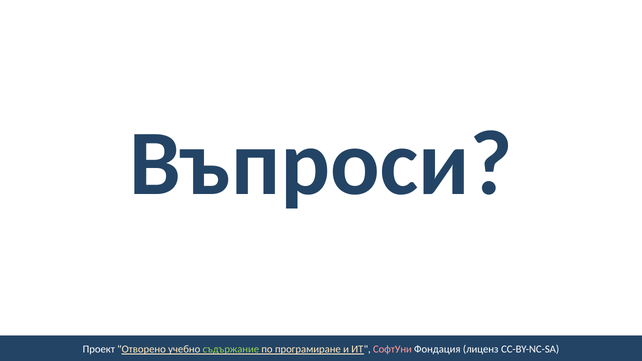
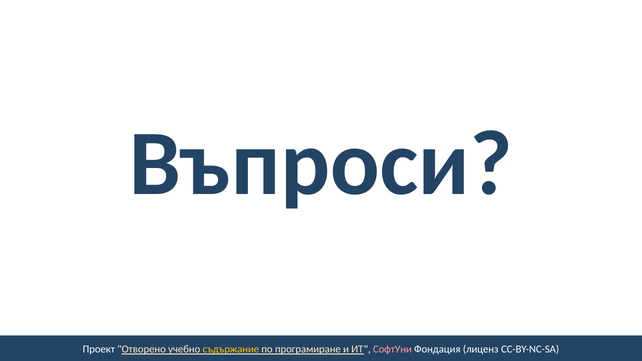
съдържание colour: light green -> yellow (231, 349)
